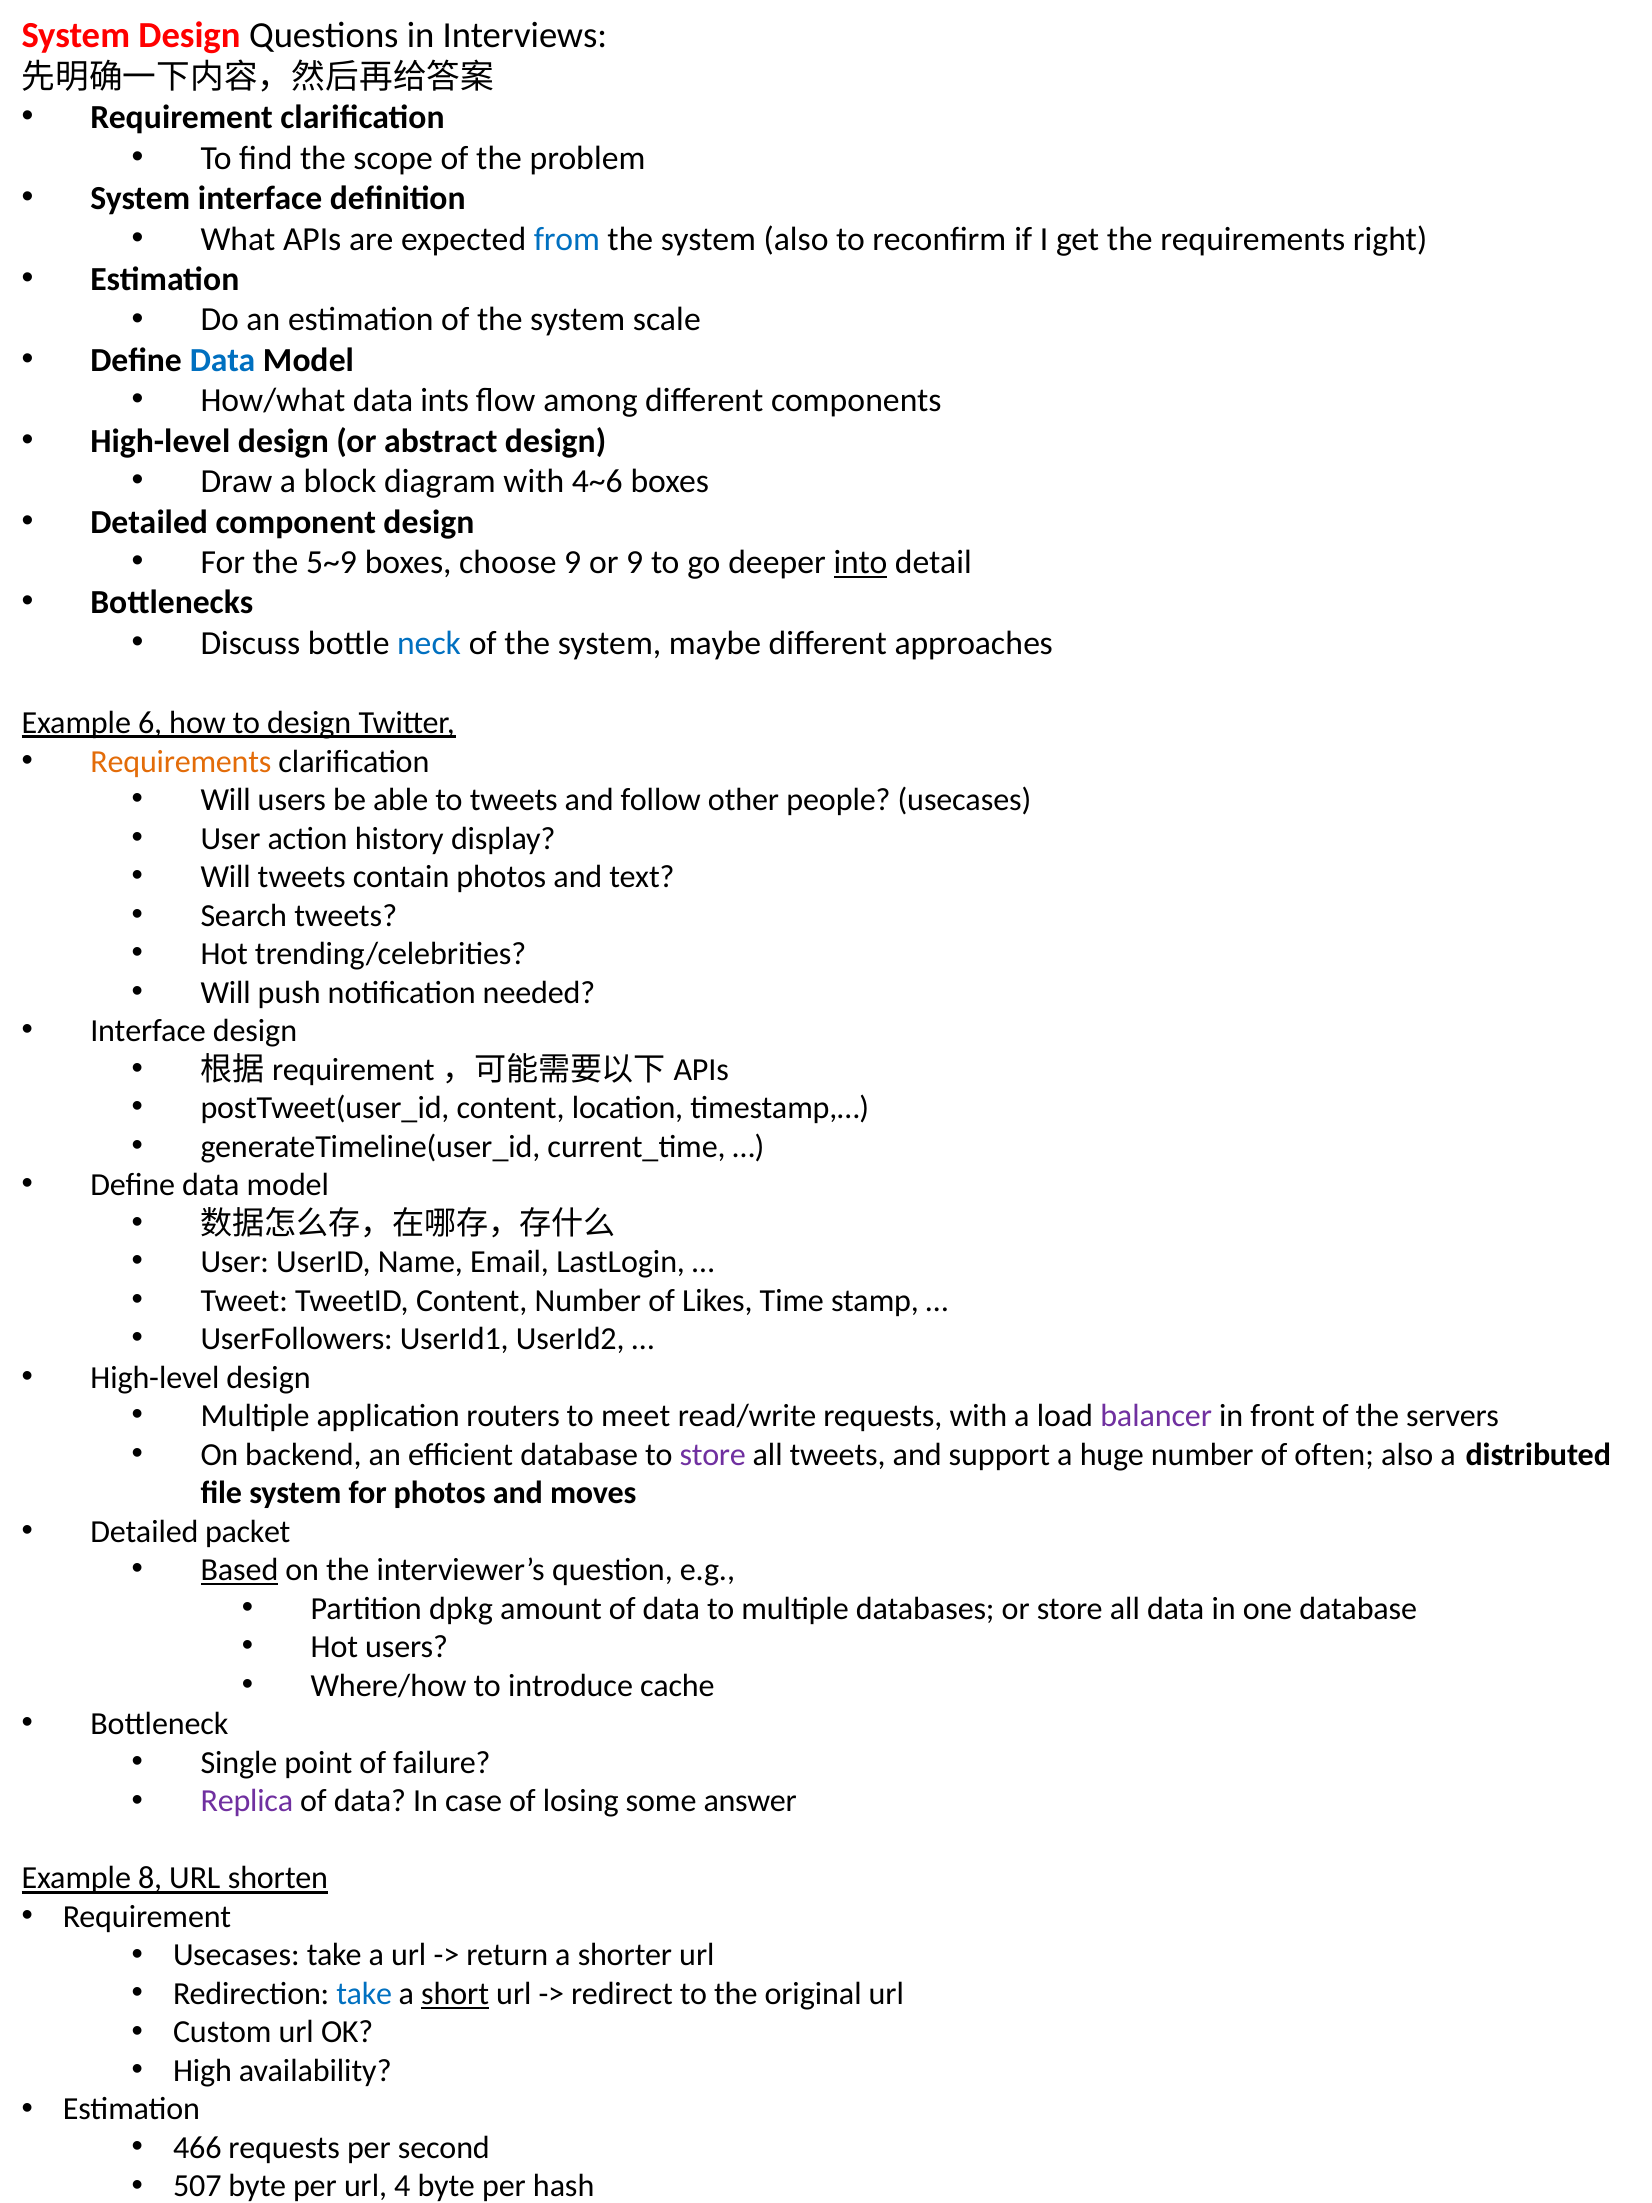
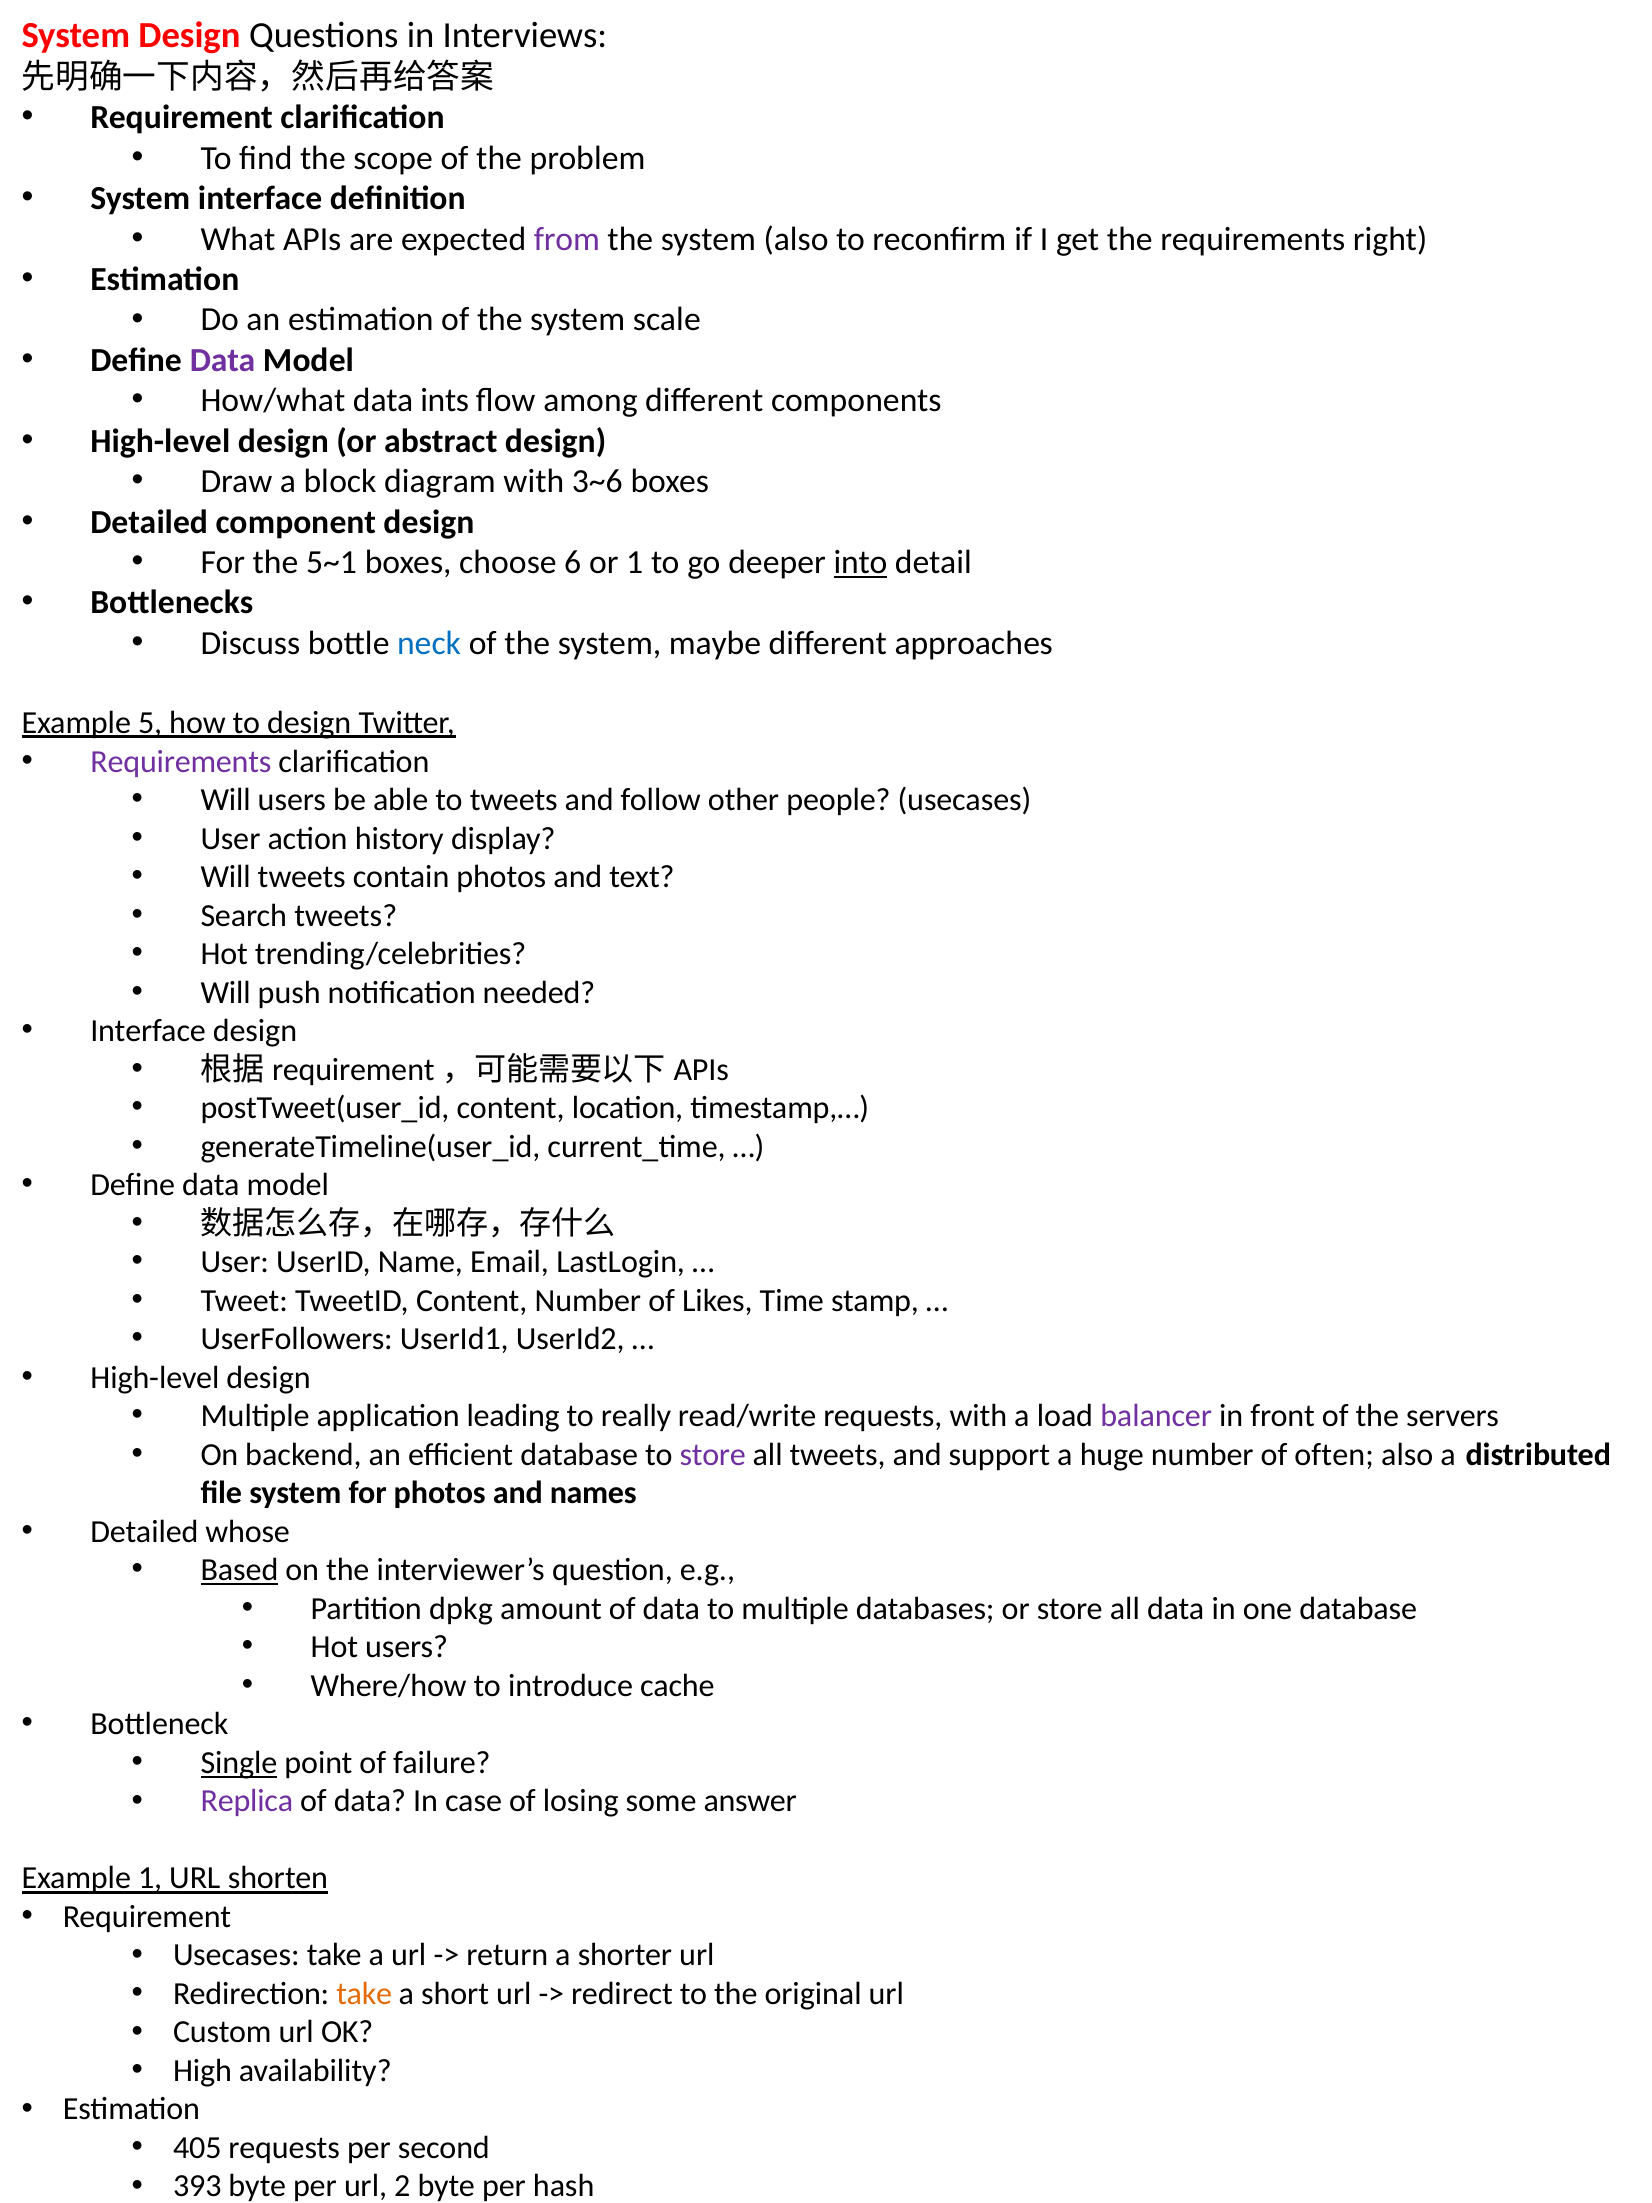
from colour: blue -> purple (567, 239)
Data colour: blue -> purple (223, 360)
4~6: 4~6 -> 3~6 (597, 481)
5~9: 5~9 -> 5~1 (332, 562)
choose 9: 9 -> 6 (573, 562)
or 9: 9 -> 1 (635, 562)
6: 6 -> 5 (150, 723)
Requirements colour: orange -> purple (181, 761)
routers: routers -> leading (513, 1416)
meet: meet -> really (636, 1416)
moves: moves -> names (593, 1493)
packet: packet -> whose (248, 1531)
Single underline: none -> present (239, 1762)
Example 8: 8 -> 1 (150, 1878)
take colour: blue -> orange (364, 1993)
short underline: present -> none (455, 1993)
466: 466 -> 405 (197, 2148)
507: 507 -> 393 (197, 2186)
4: 4 -> 2 (402, 2186)
